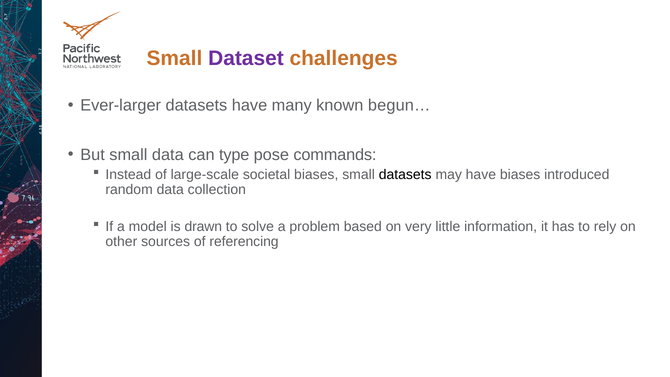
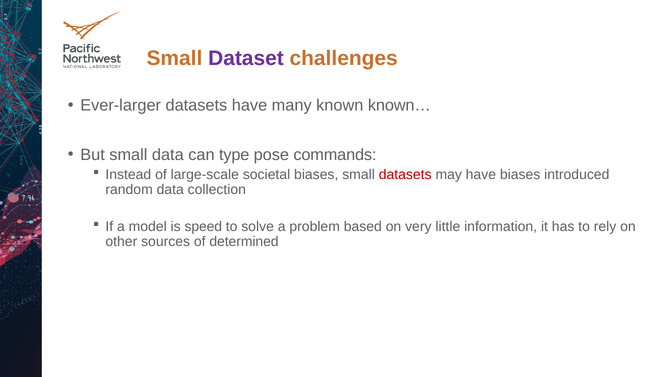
begun…: begun… -> known… (399, 105)
datasets colour: black -> red (405, 174)
drawn: drawn -> speed (203, 227)
referencing: referencing -> determined (244, 242)
